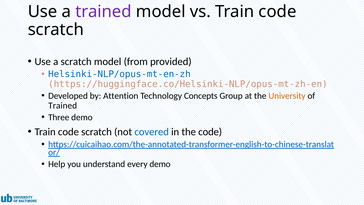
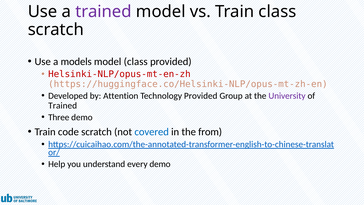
vs Train code: code -> class (277, 12)
a scratch: scratch -> models (76, 62)
model from: from -> class (136, 62)
Helsinki-NLP/opus-mt-en-zh colour: blue -> red (119, 74)
Technology Concepts: Concepts -> Provided (201, 96)
University colour: orange -> purple (287, 96)
the code: code -> from (210, 132)
